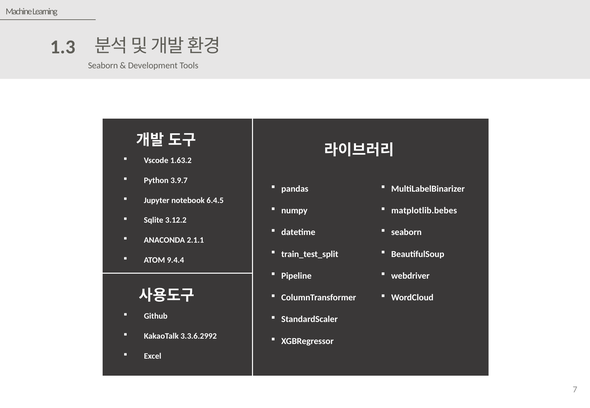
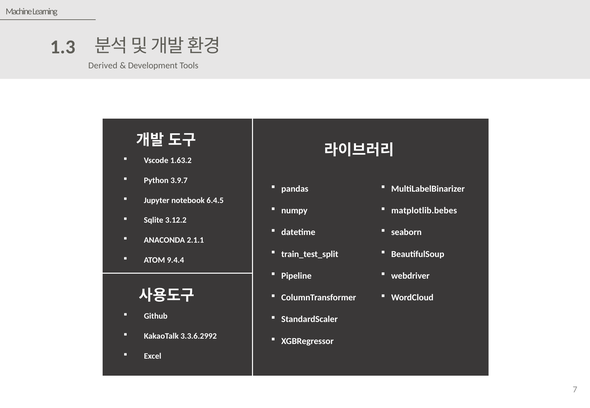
Seaborn: Seaborn -> Derived (103, 66)
